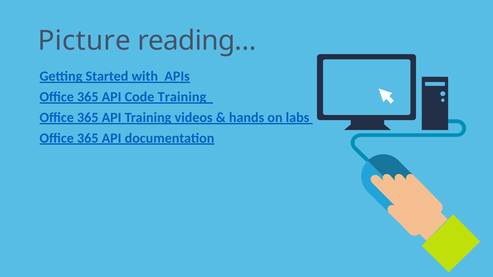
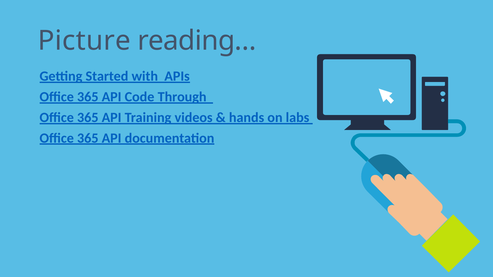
Code Training: Training -> Through (182, 97)
